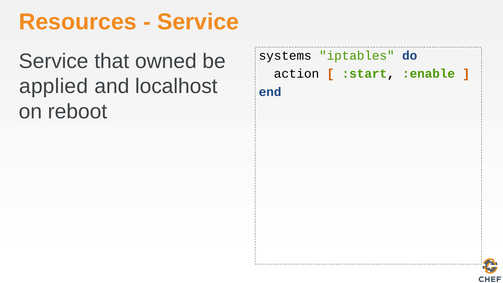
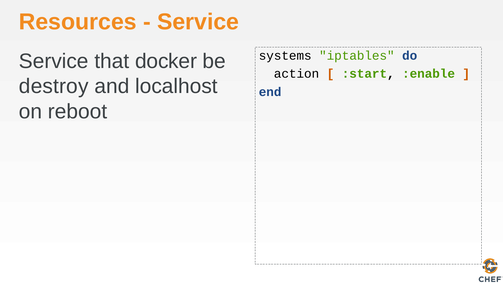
owned: owned -> docker (166, 61)
applied: applied -> destroy (54, 86)
